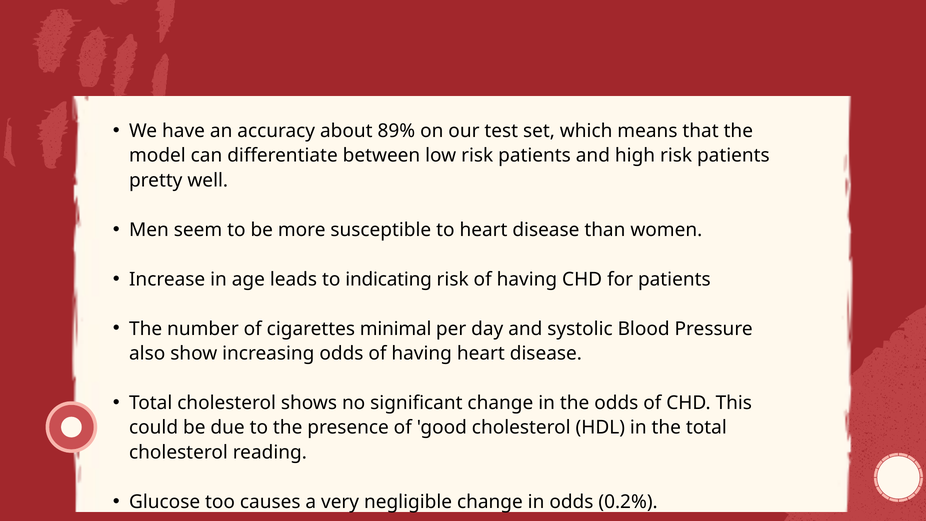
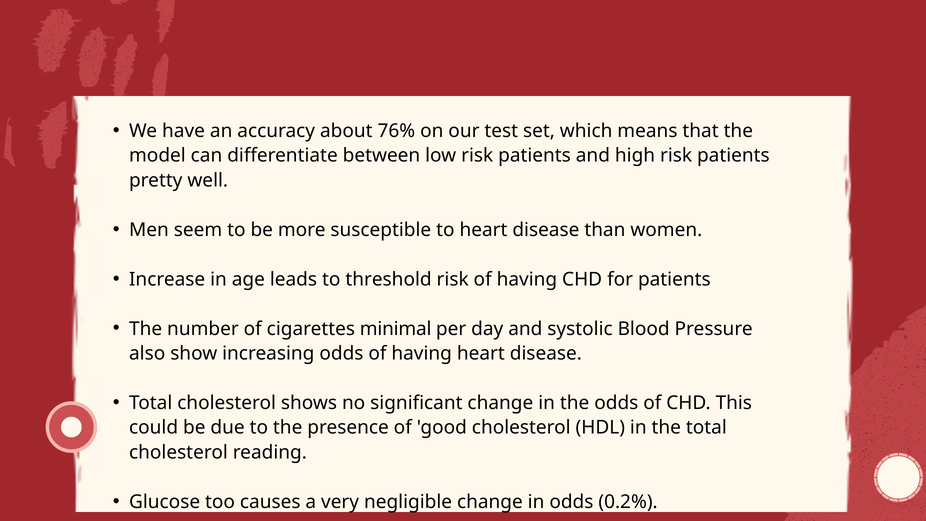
89%: 89% -> 76% (396, 131)
indicating: indicating -> threshold (389, 279)
